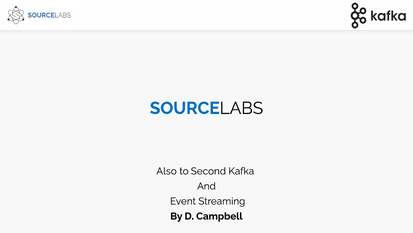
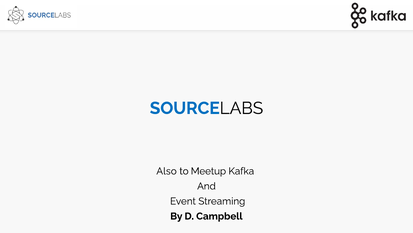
Second: Second -> Meetup (208, 171)
